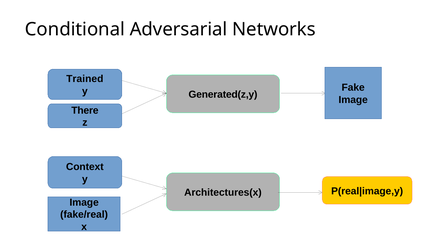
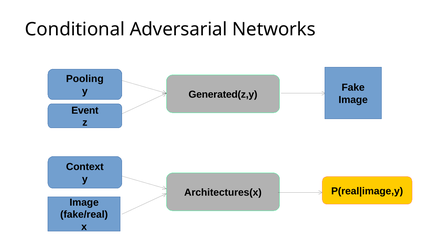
Trained: Trained -> Pooling (85, 79)
There: There -> Event (85, 110)
